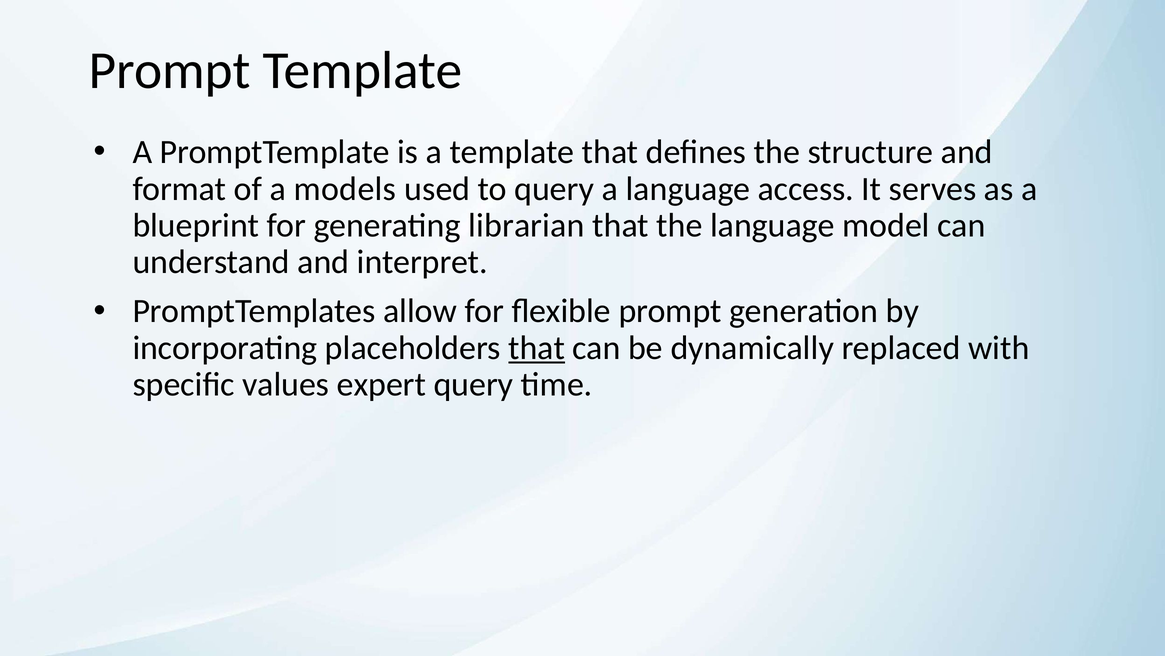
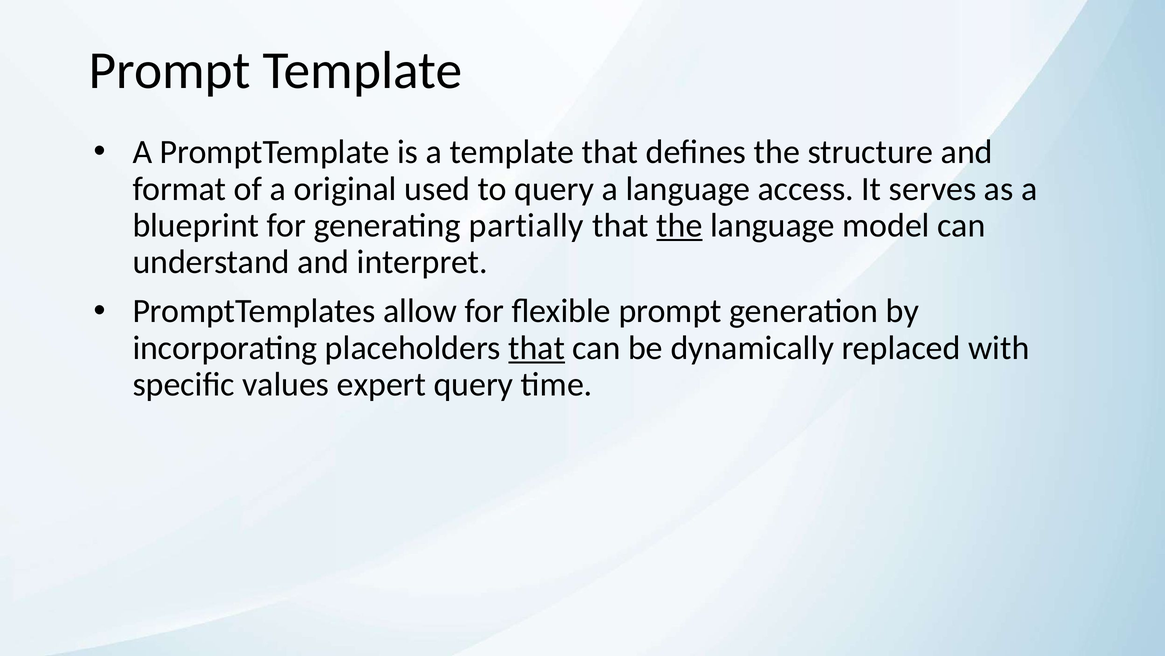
models: models -> original (345, 189)
librarian: librarian -> partially (526, 225)
the underline: none -> present (679, 225)
